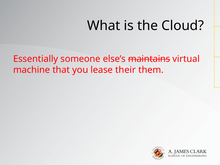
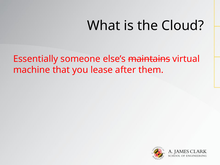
their: their -> after (126, 70)
